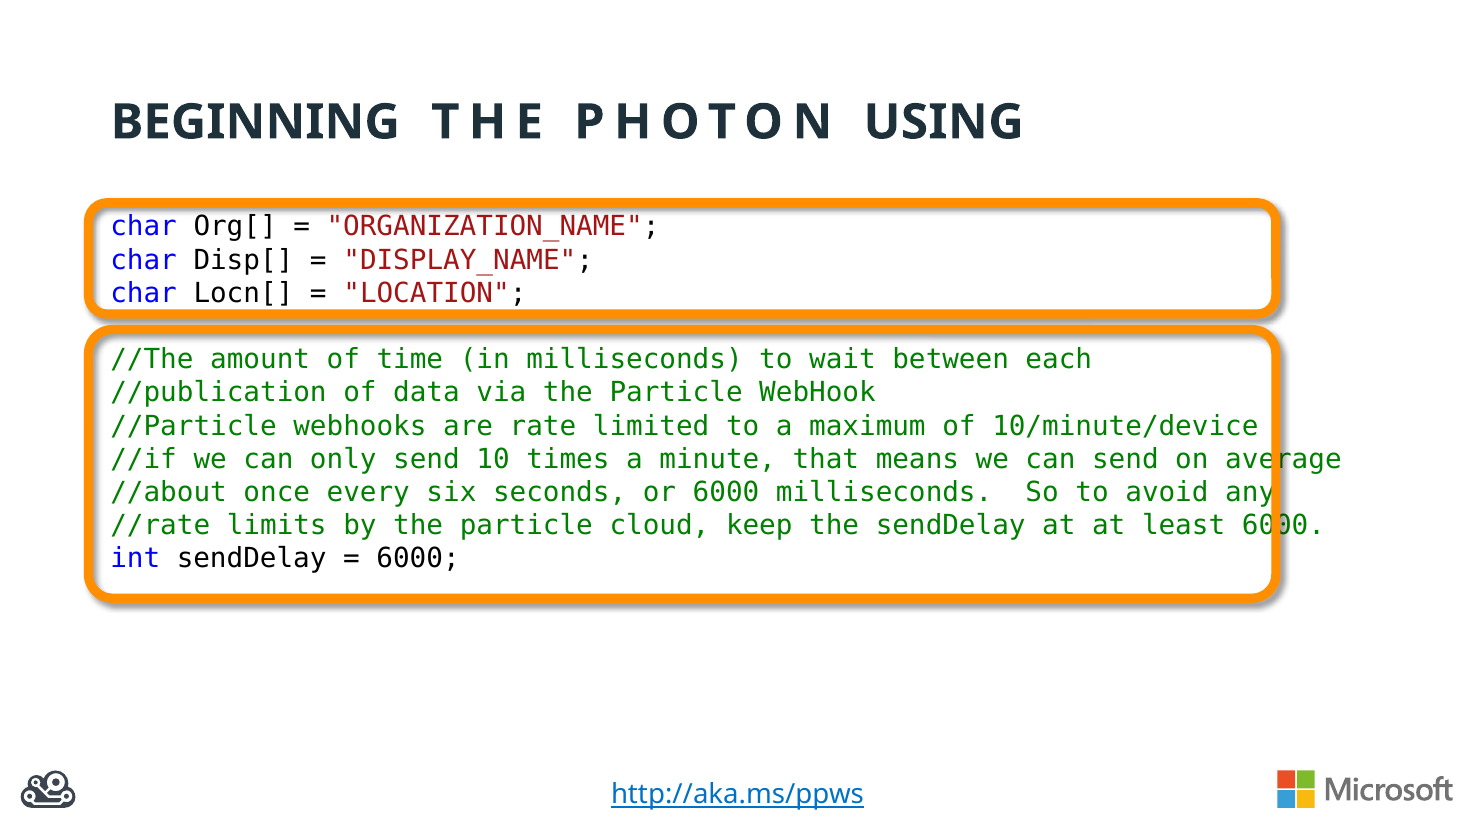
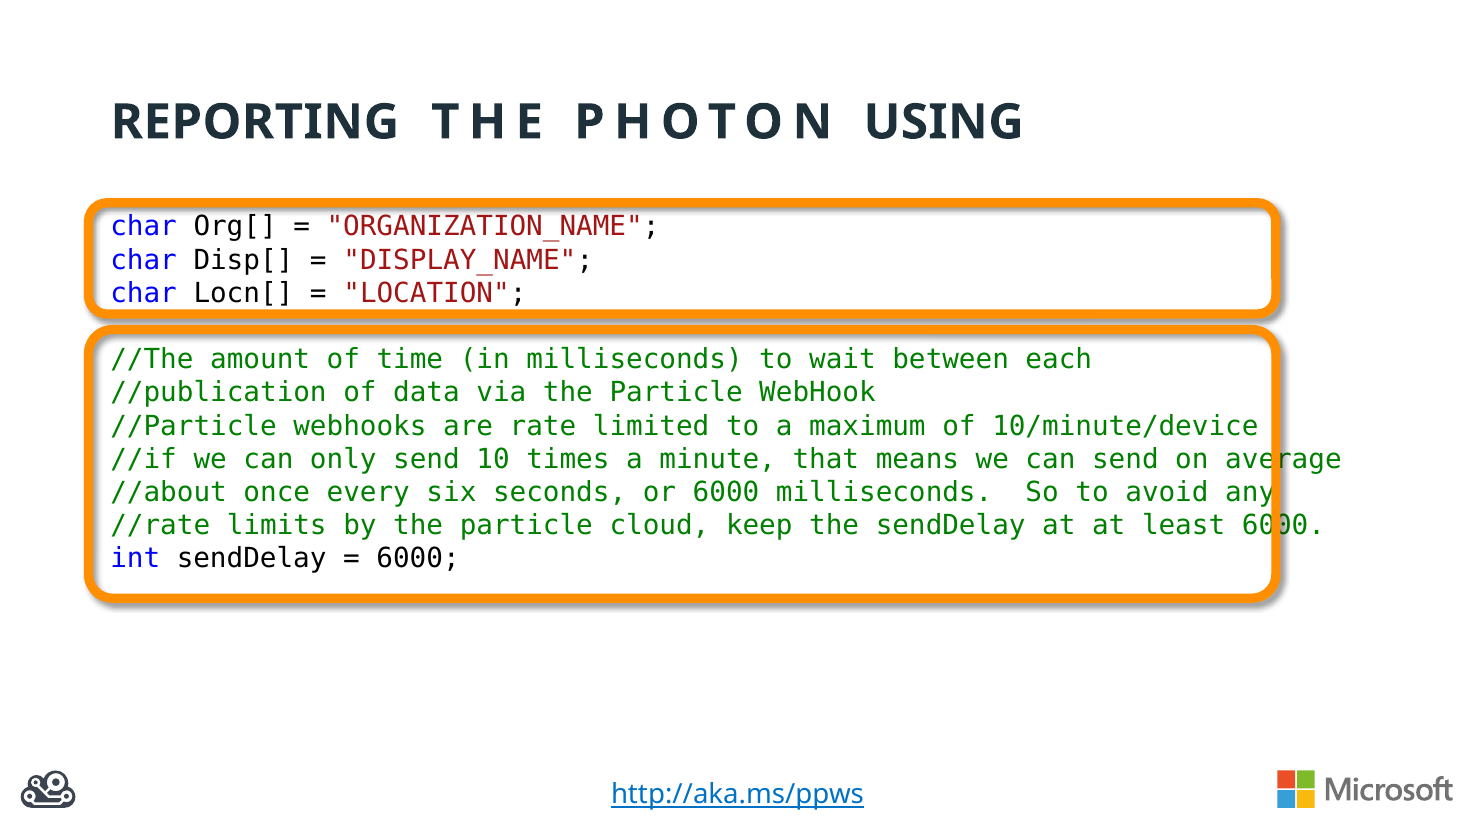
BEGINNING: BEGINNING -> REPORTING (255, 122)
